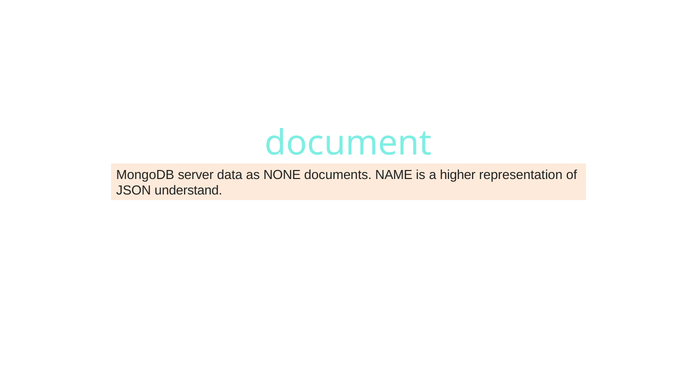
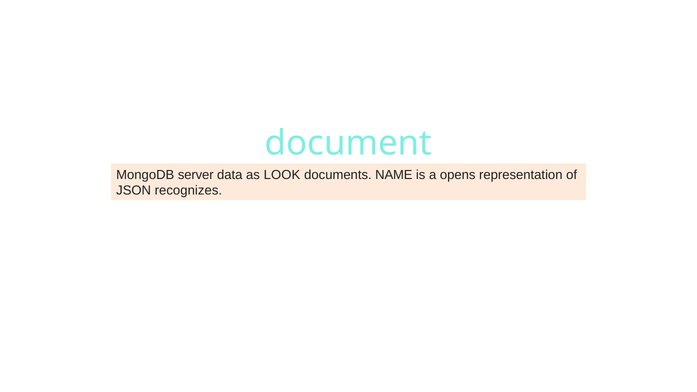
NONE: NONE -> LOOK (282, 175)
higher: higher -> opens (458, 175)
understand: understand -> recognizes (188, 191)
